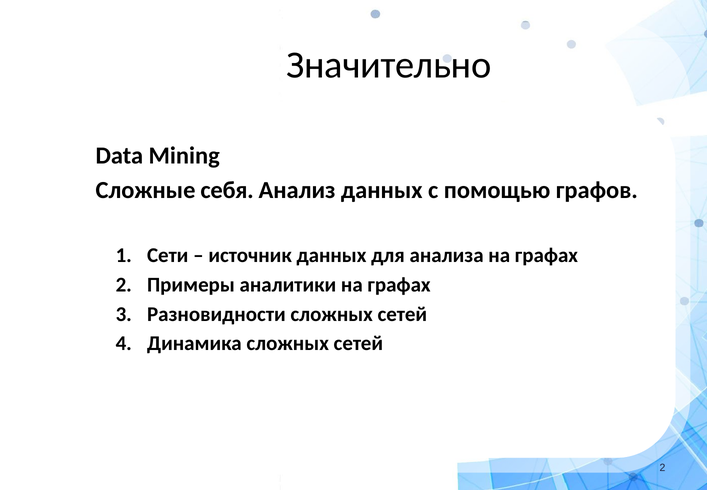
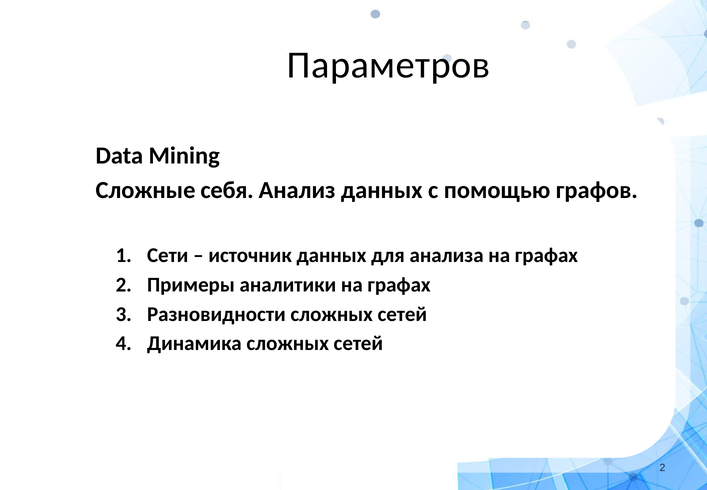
Значительно: Значительно -> Параметров (389, 65)
